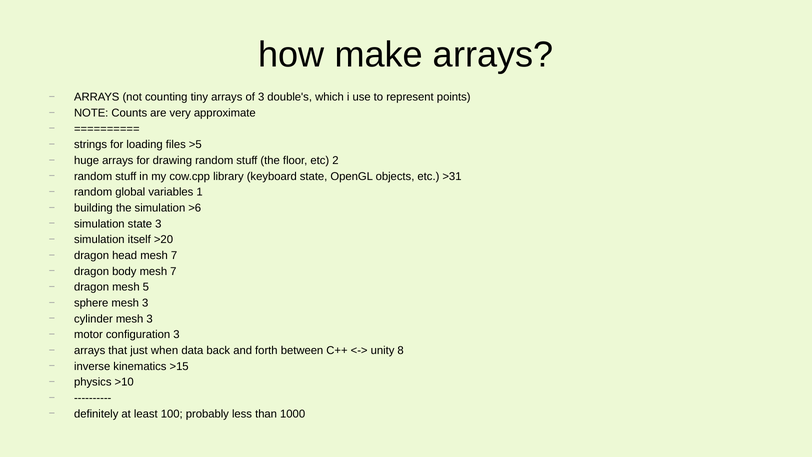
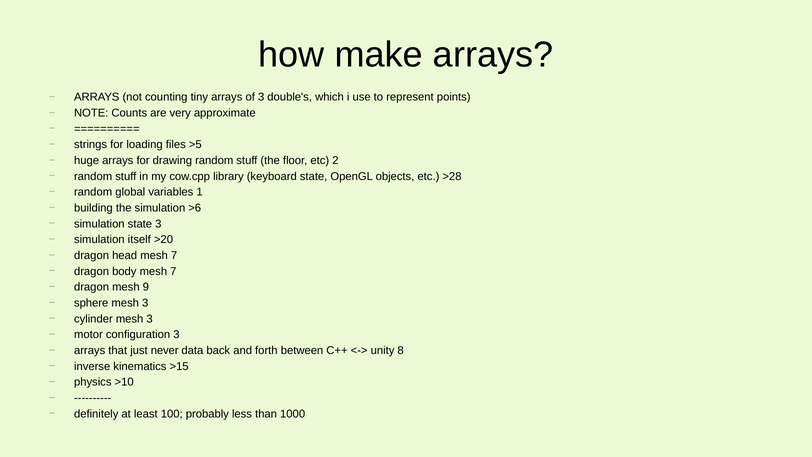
>31: >31 -> >28 (452, 176)
5: 5 -> 9 (146, 287)
when: when -> never (165, 350)
